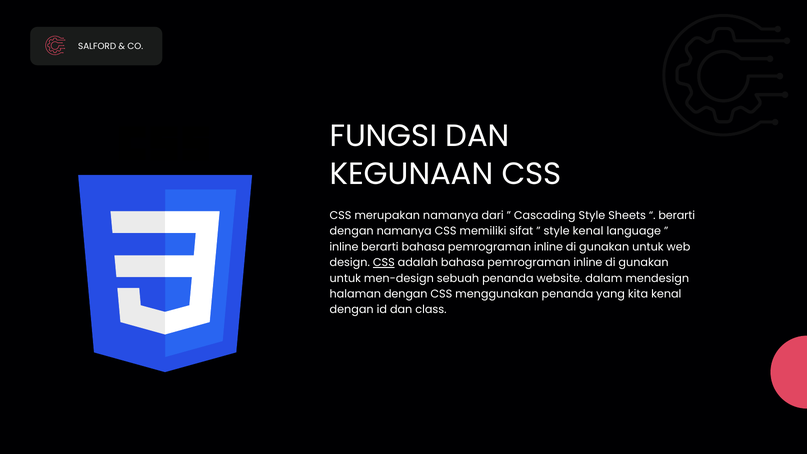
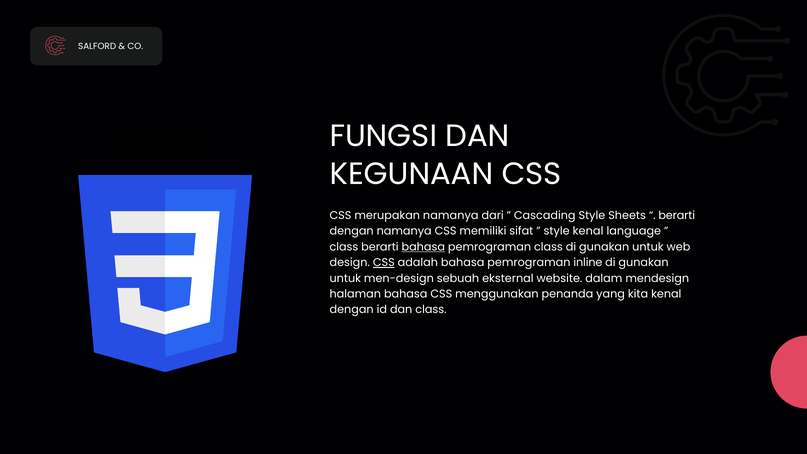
inline: inline -> class (344, 247)
bahasa underline: none -> present (423, 247)
inline: inline -> class (548, 247)
sebuah penanda: penanda -> eksternal (508, 278)
halaman dengan: dengan -> bahasa (406, 294)
